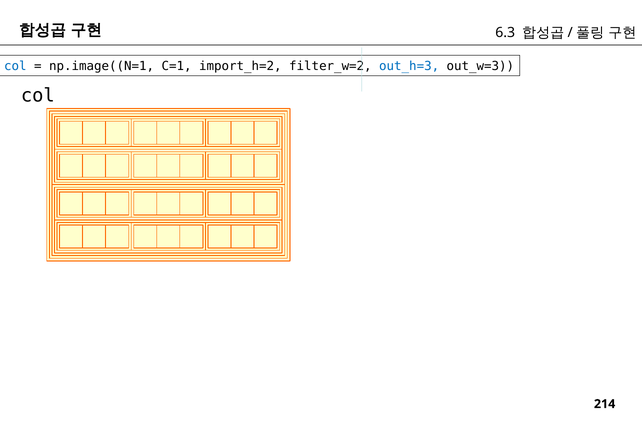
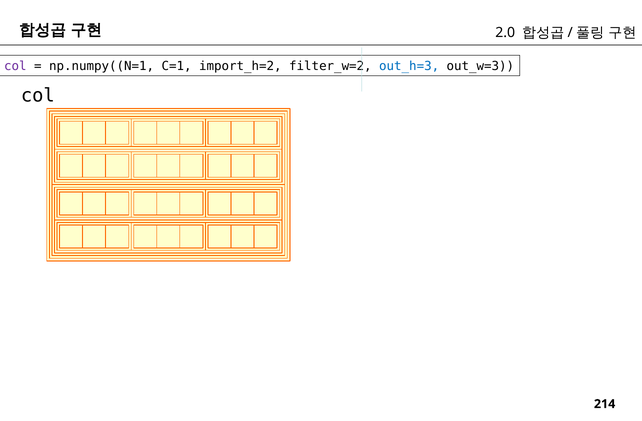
6.3: 6.3 -> 2.0 (505, 33)
col colour: blue -> purple (15, 66)
np.image((N=1: np.image((N=1 -> np.numpy((N=1 (102, 66)
